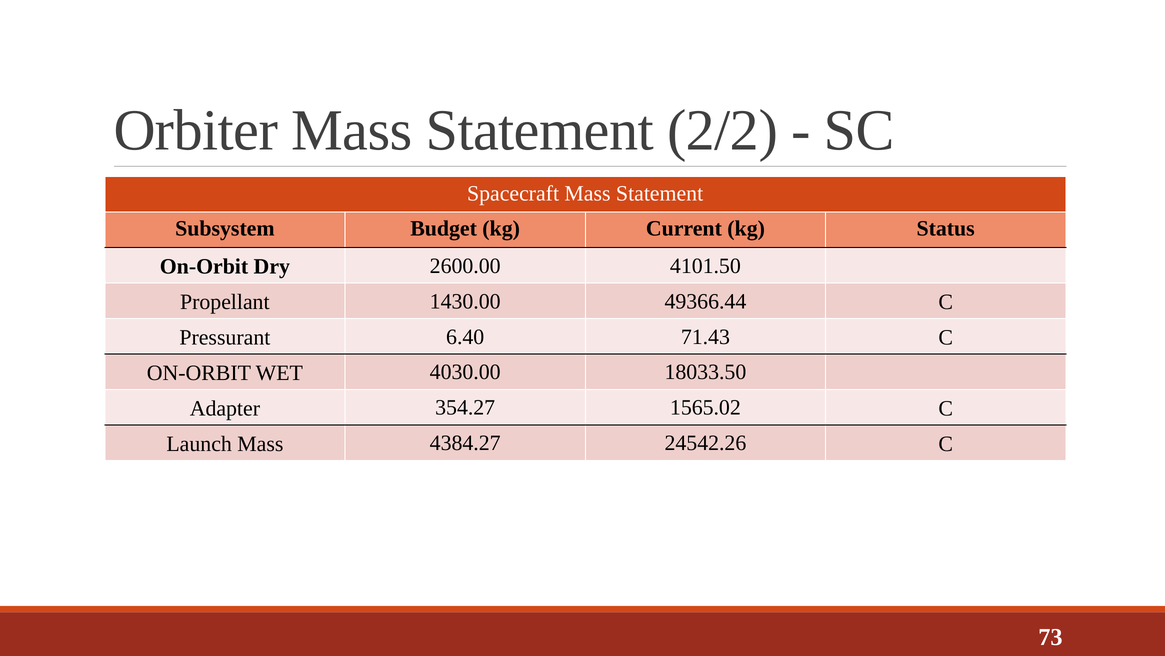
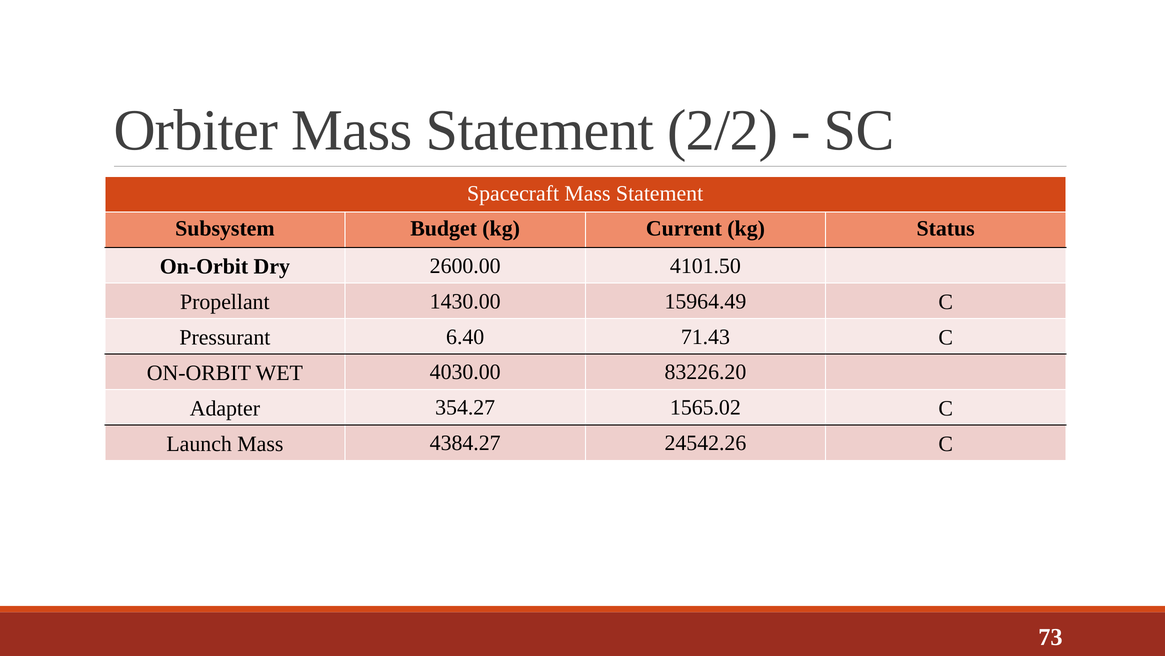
49366.44: 49366.44 -> 15964.49 (705, 301)
18033.50: 18033.50 -> 83226.20 (705, 372)
